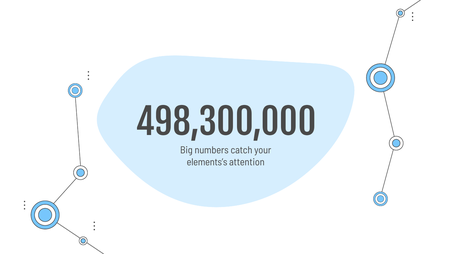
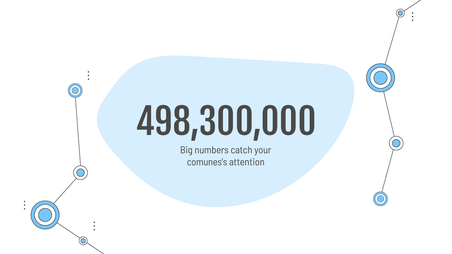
elements’s: elements’s -> comunes’s (207, 163)
